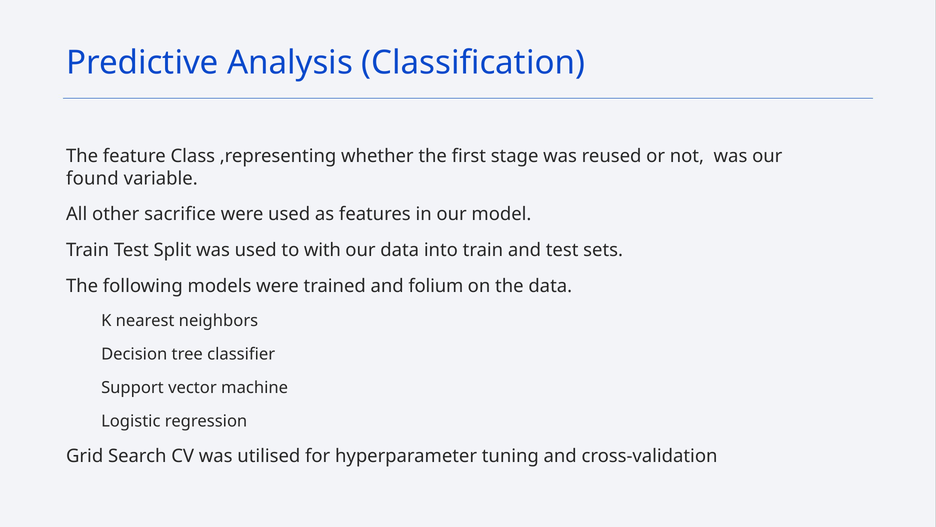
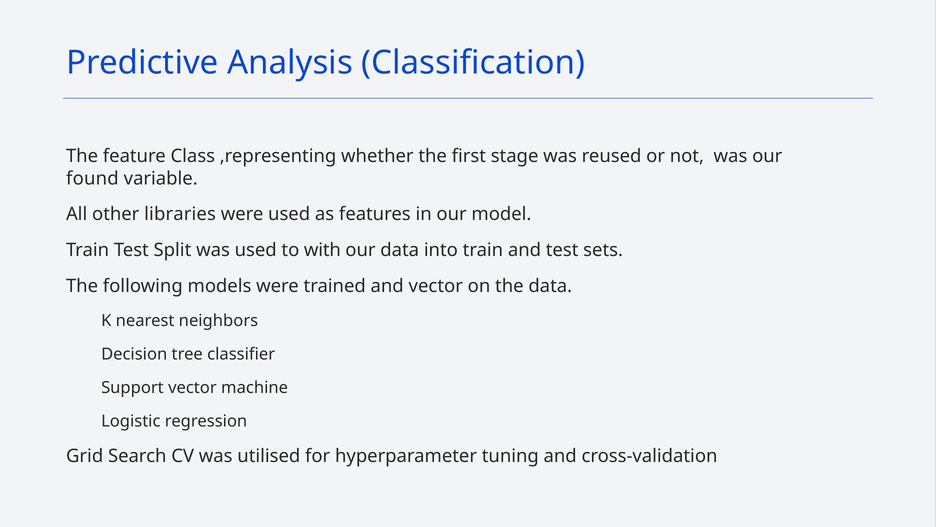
sacrifice: sacrifice -> libraries (180, 214)
and folium: folium -> vector (436, 286)
